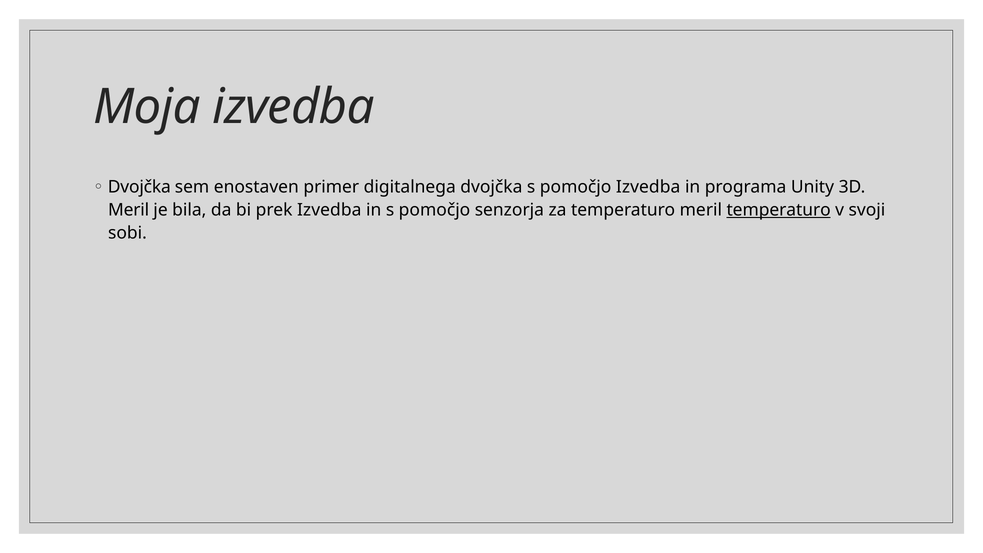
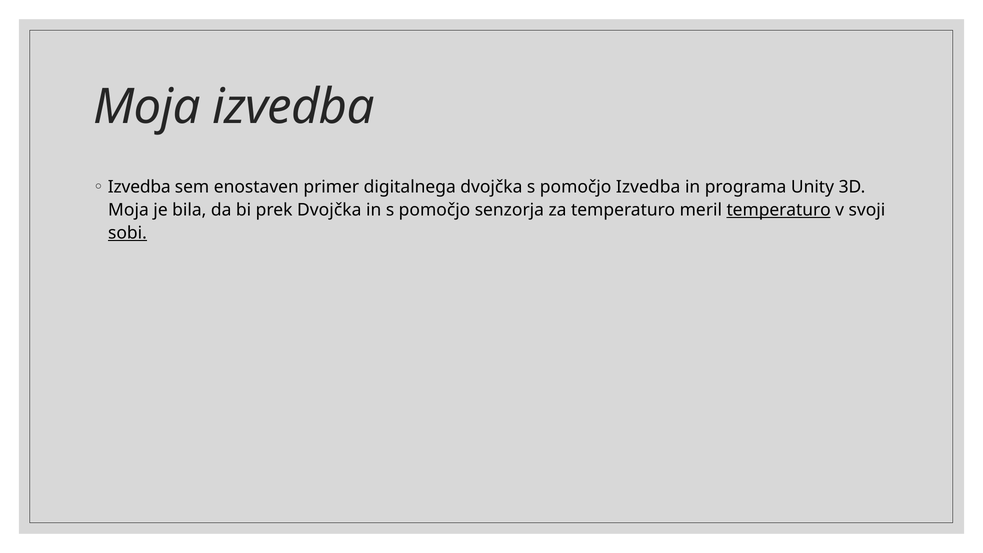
Dvojčka: Dvojčka -> Izvedba (139, 187)
Meril: Meril -> Moja (128, 210)
prek Izvedba: Izvedba -> Dvojčka (329, 210)
sobi underline: none -> present (127, 233)
